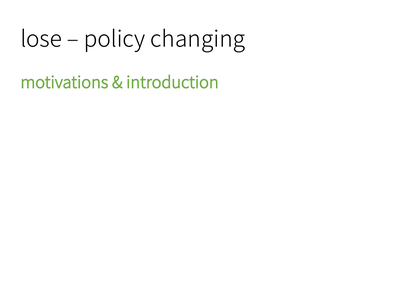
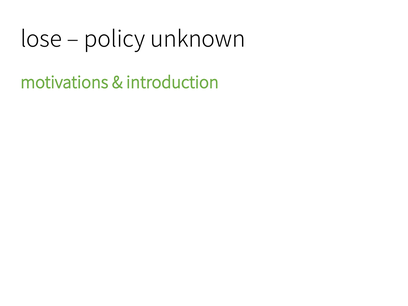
changing: changing -> unknown (198, 39)
